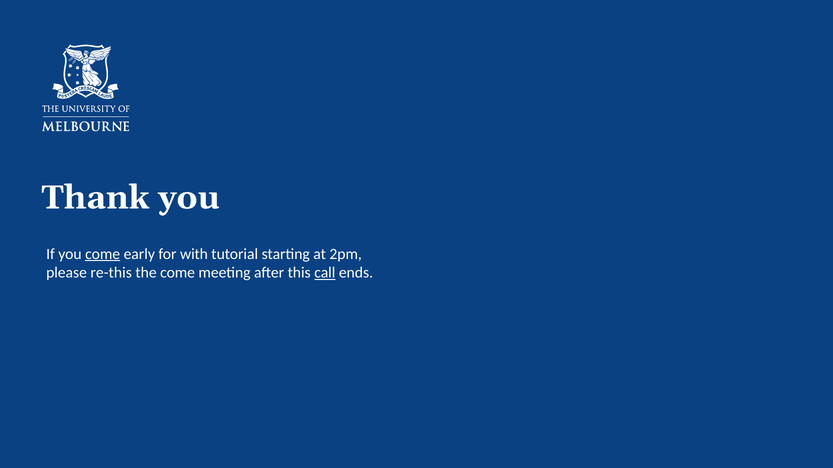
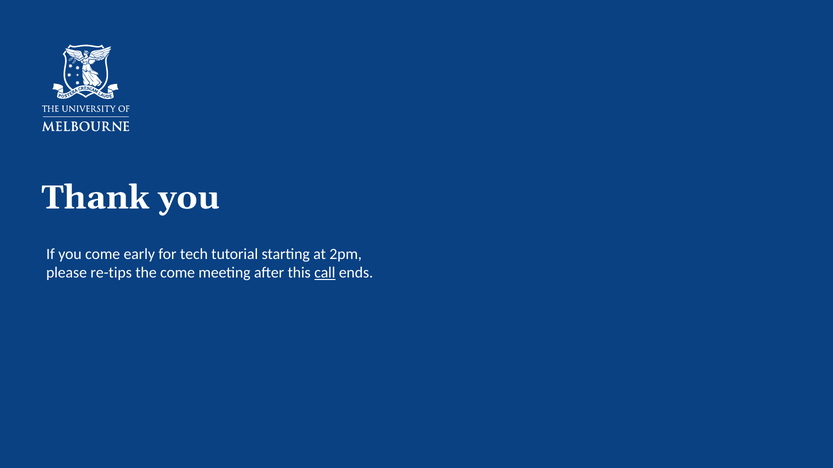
come underline: present -> none (103, 254)
with: with -> tech (194, 254)
re-this: re-this -> re-tips (111, 273)
